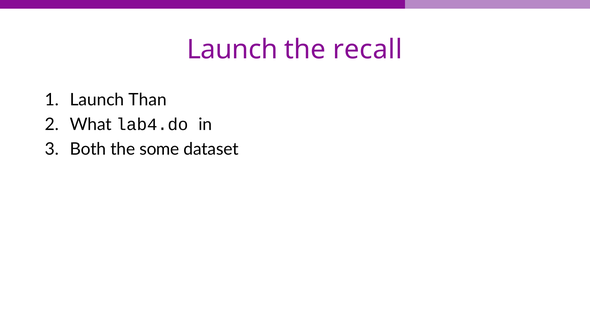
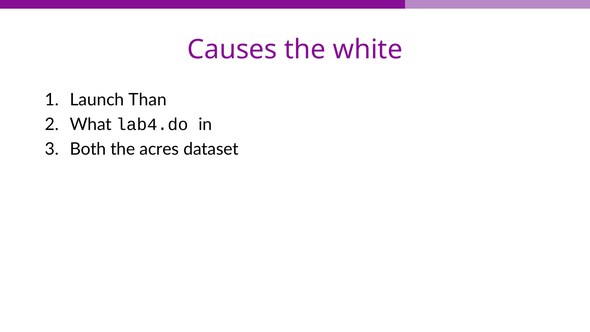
Launch: Launch -> Causes (232, 50)
recall: recall -> white (368, 50)
some: some -> acres (159, 149)
